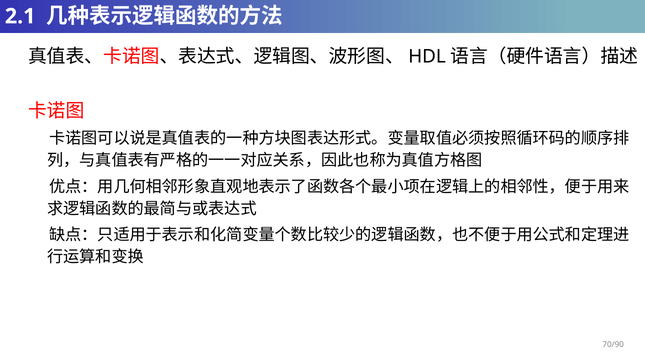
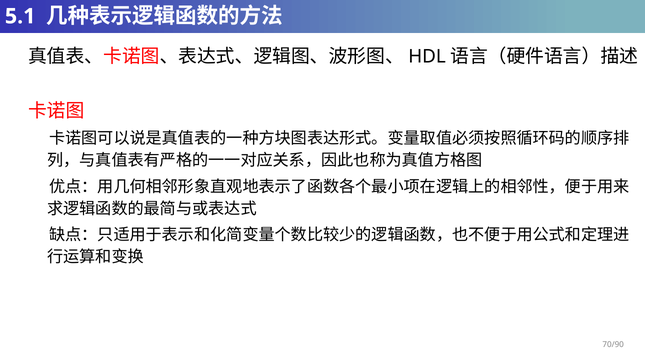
2.1: 2.1 -> 5.1 (20, 16)
